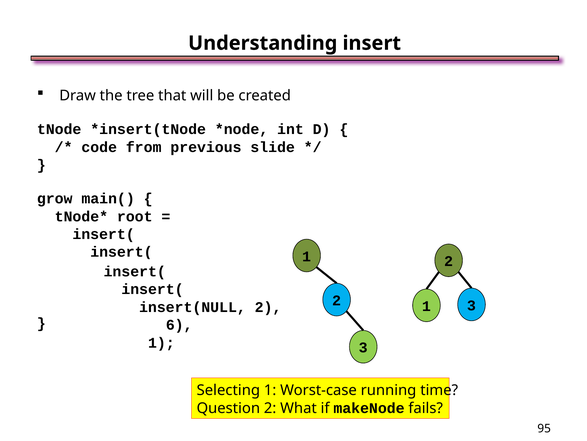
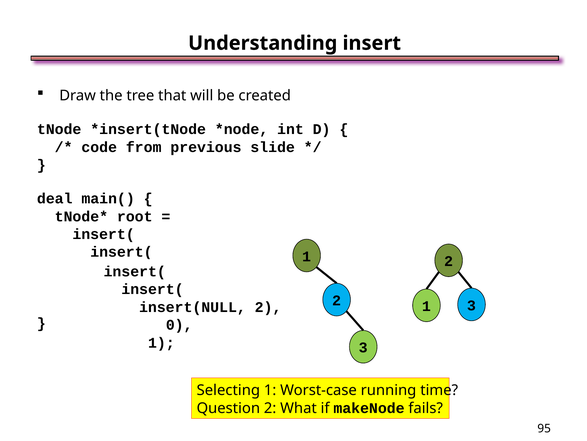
grow: grow -> deal (55, 198)
6: 6 -> 0 (179, 324)
